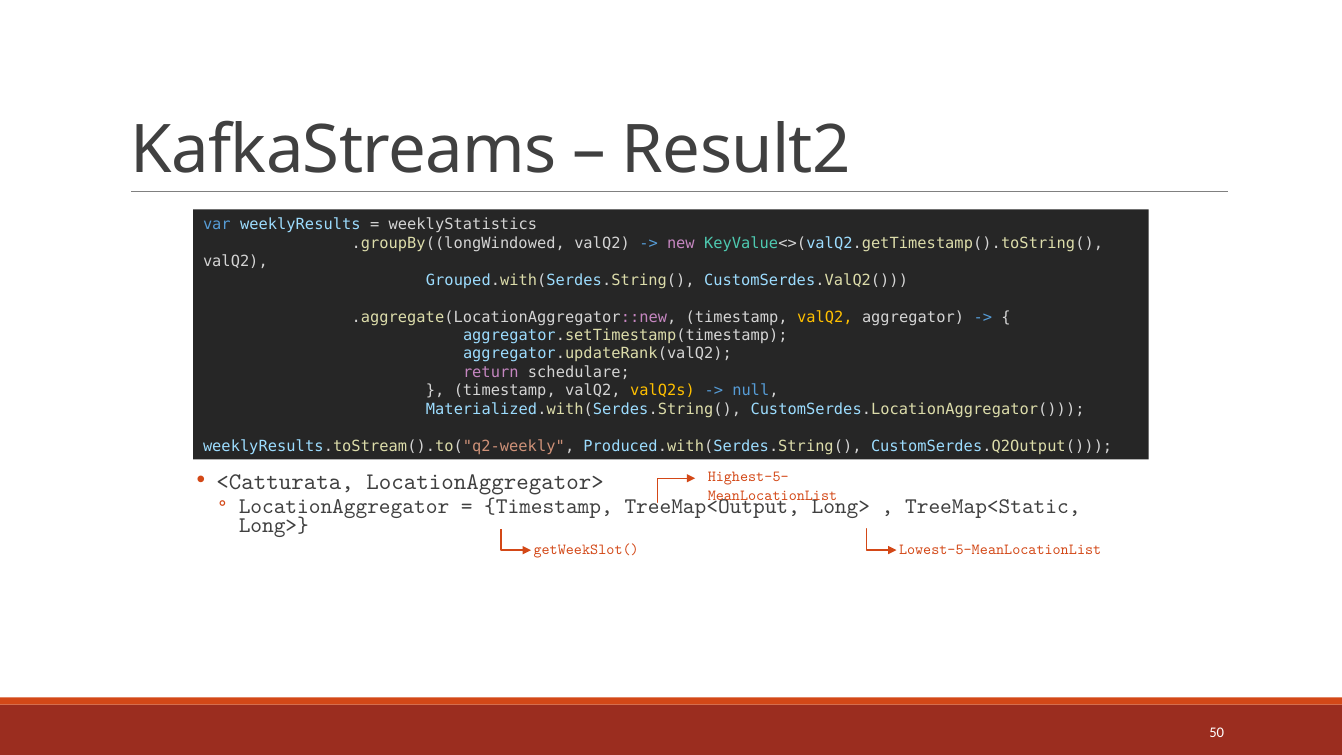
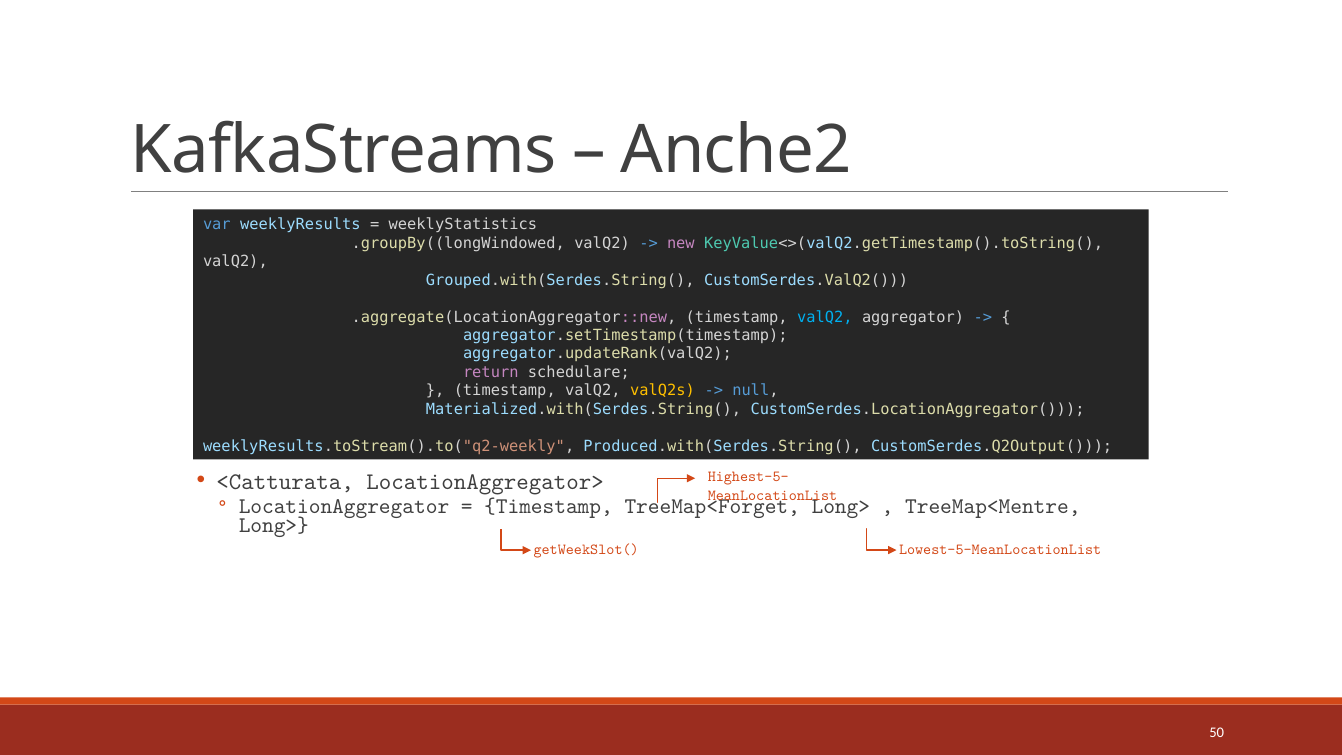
Result2: Result2 -> Anche2 (736, 150)
valQ2 colour: yellow -> light blue (825, 317)
TreeMap<Output: TreeMap<Output -> TreeMap<Forget (712, 506)
TreeMap<Static: TreeMap<Static -> TreeMap<Mentre (993, 506)
